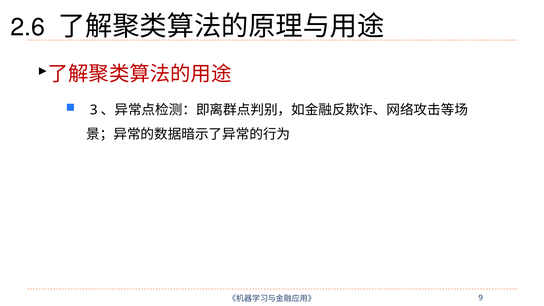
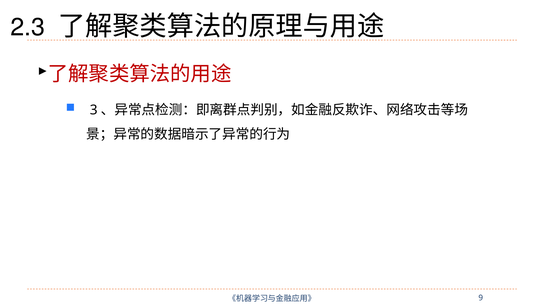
2.6: 2.6 -> 2.3 (28, 27)
